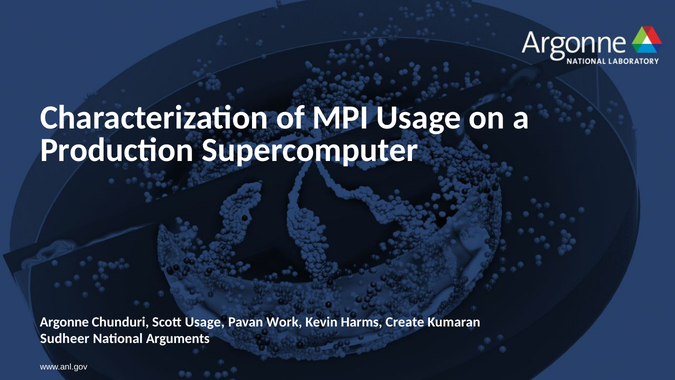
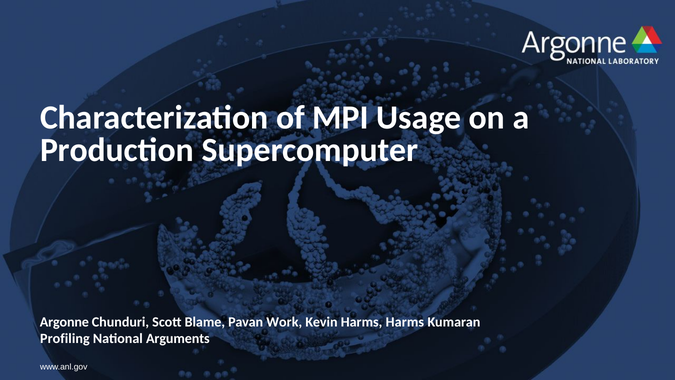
Scott Usage: Usage -> Blame (205, 322)
Harms Create: Create -> Harms (405, 322)
Sudheer: Sudheer -> Profiling (65, 338)
